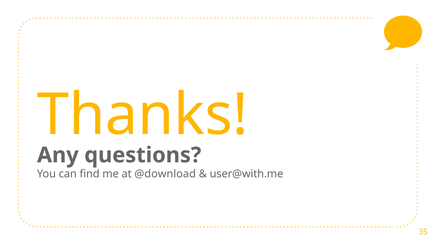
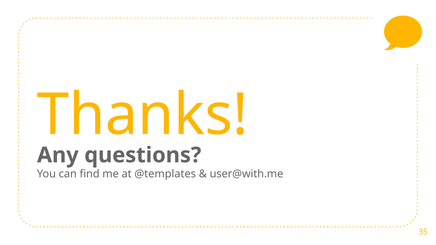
@download: @download -> @templates (165, 174)
